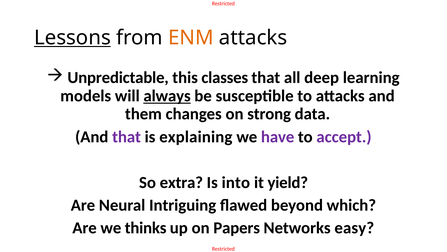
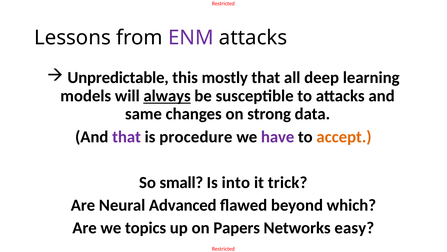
Lessons underline: present -> none (72, 38)
ENM colour: orange -> purple (191, 38)
classes: classes -> mostly (225, 78)
them: them -> same (143, 114)
explaining: explaining -> procedure (196, 137)
accept colour: purple -> orange (344, 137)
extra: extra -> small (181, 182)
yield: yield -> trick (288, 182)
Intriguing: Intriguing -> Advanced (183, 205)
thinks: thinks -> topics (146, 228)
